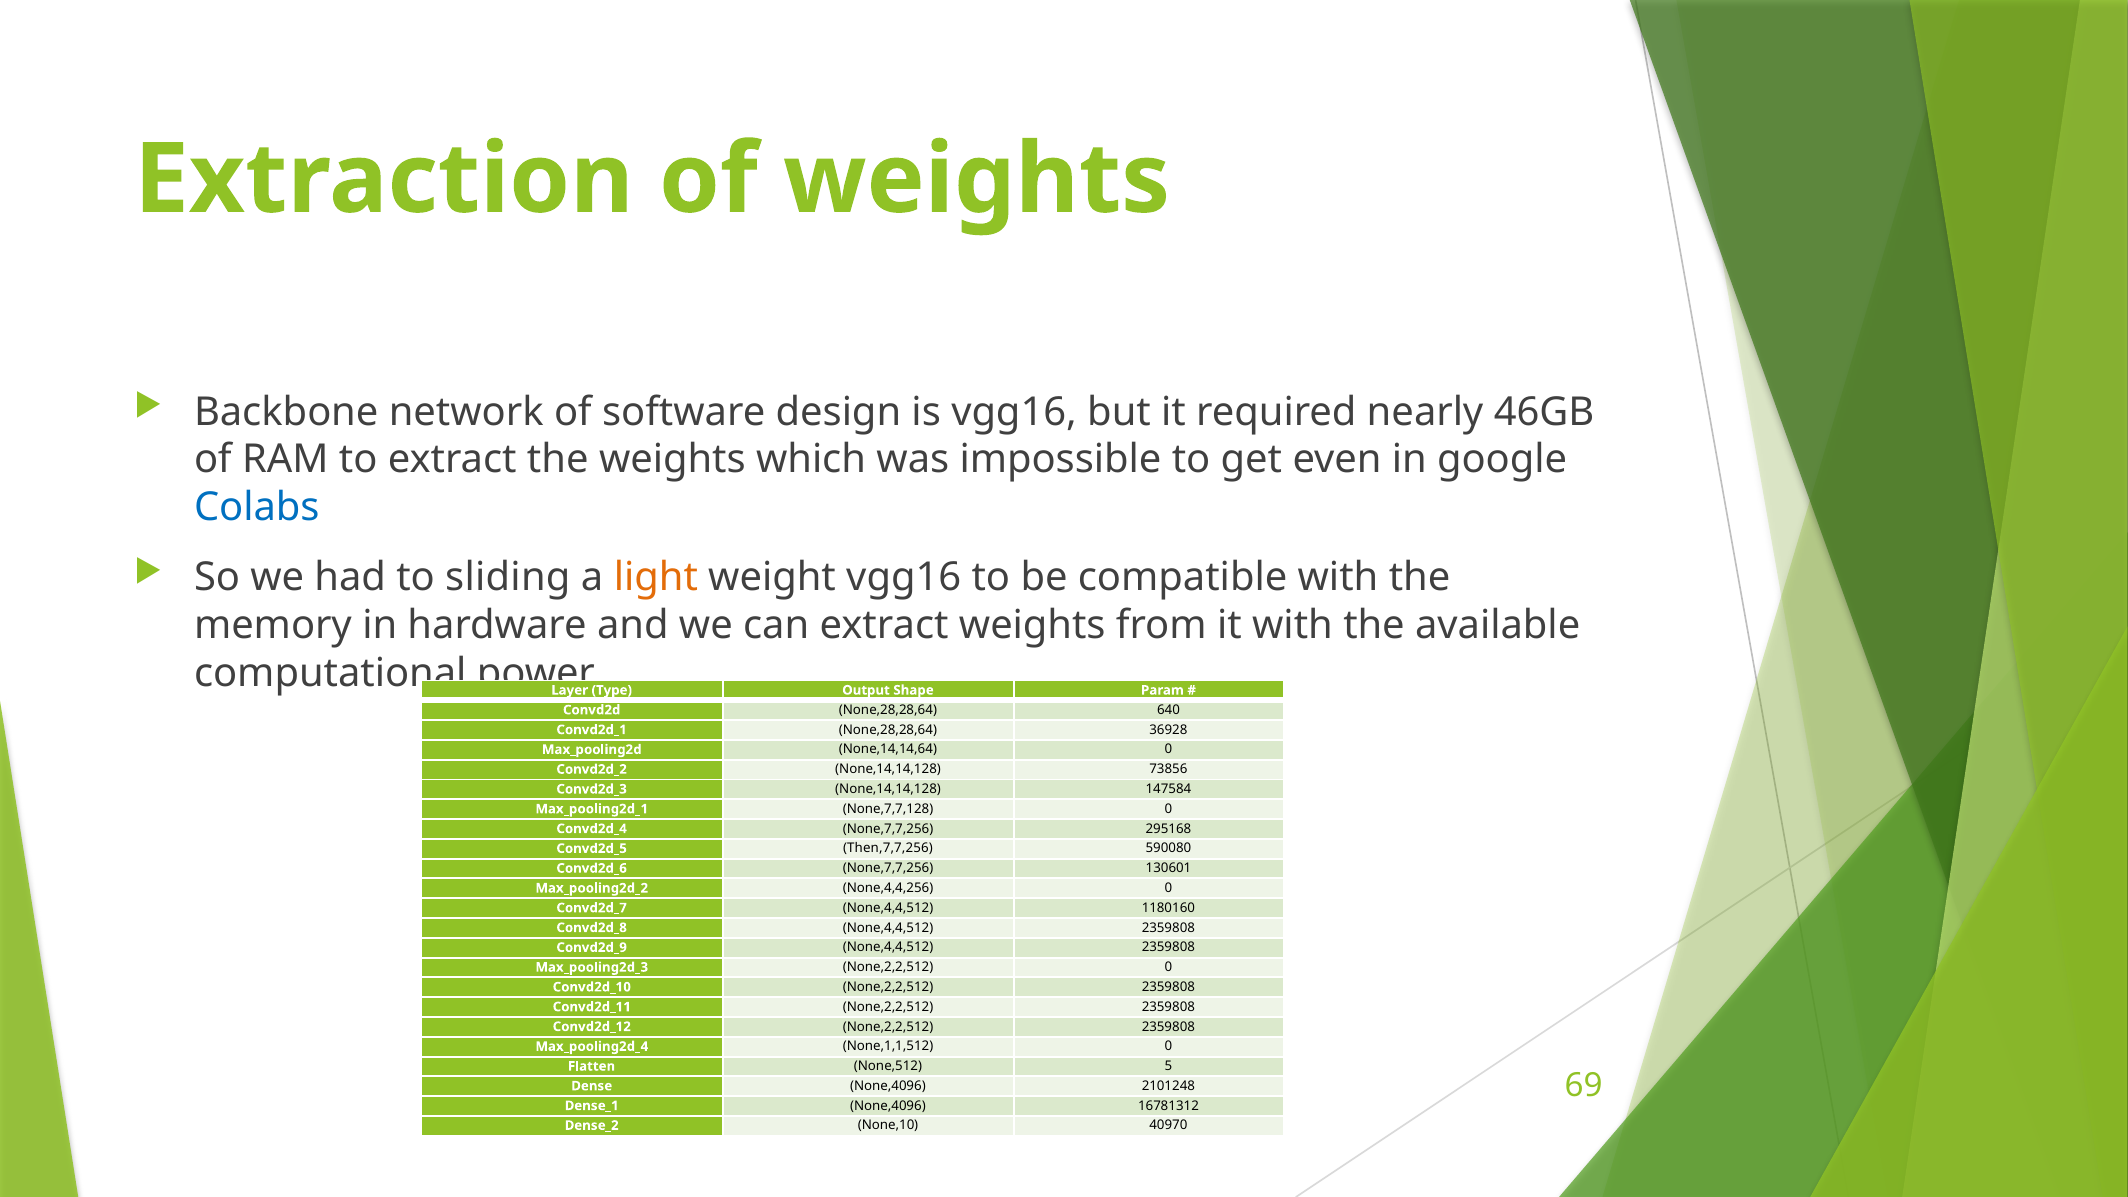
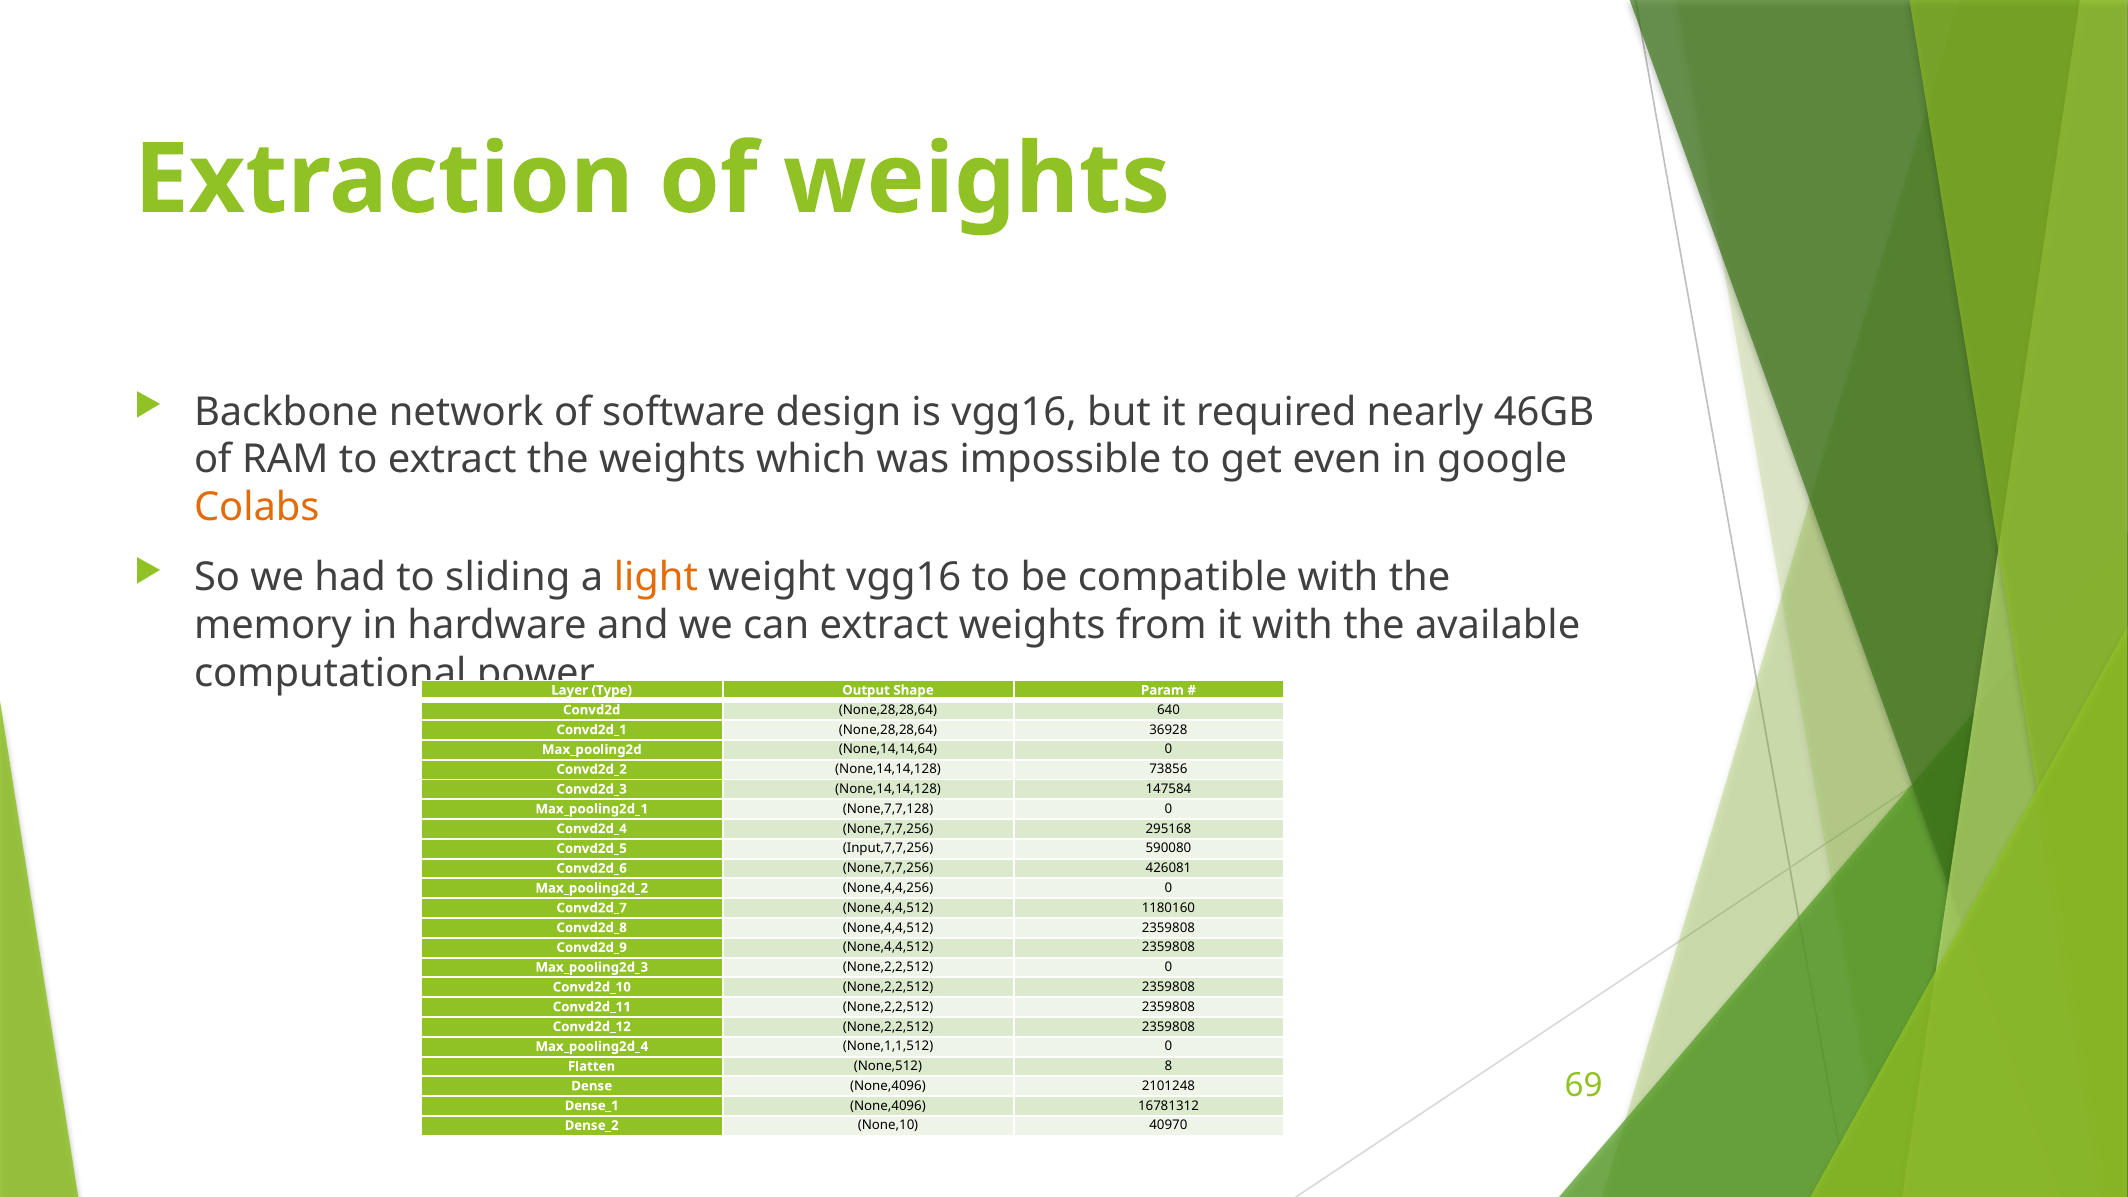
Colabs colour: blue -> orange (257, 508)
Then,7,7,256: Then,7,7,256 -> Input,7,7,256 (888, 849)
130601: 130601 -> 426081 (1169, 868)
5: 5 -> 8 (1169, 1066)
